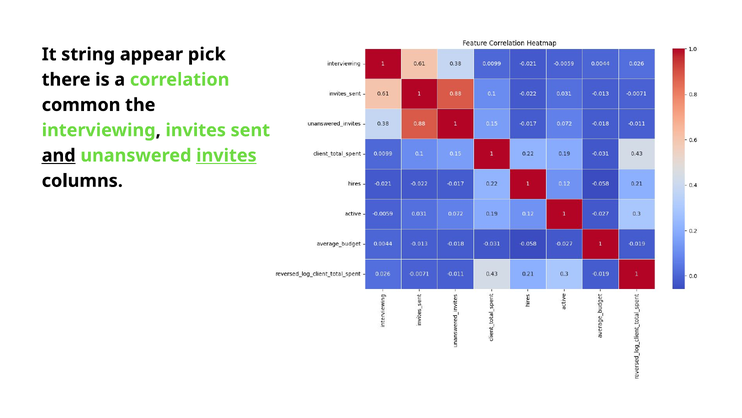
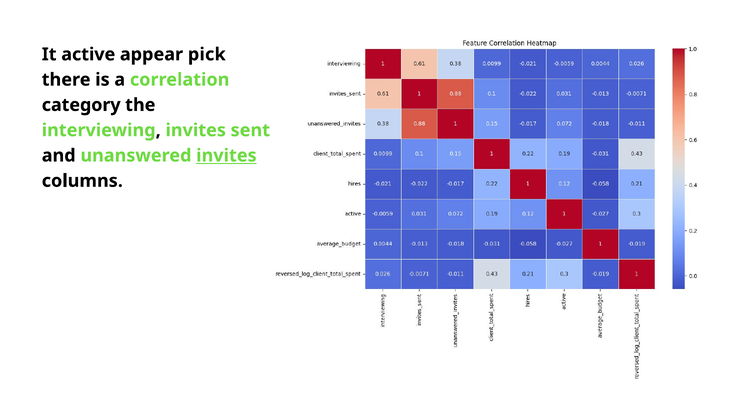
string: string -> active (88, 54)
common: common -> category (81, 105)
and underline: present -> none (59, 155)
